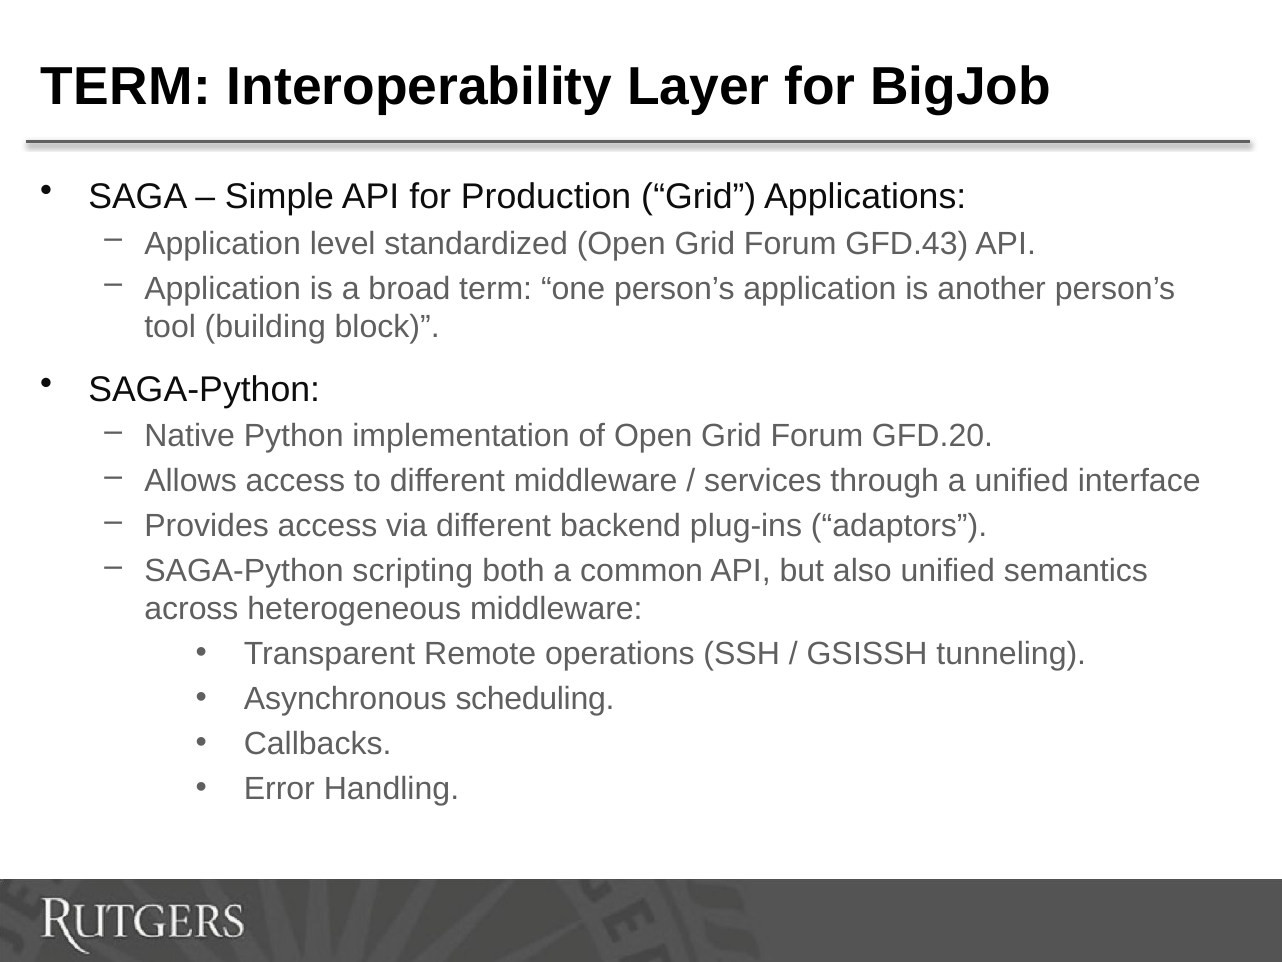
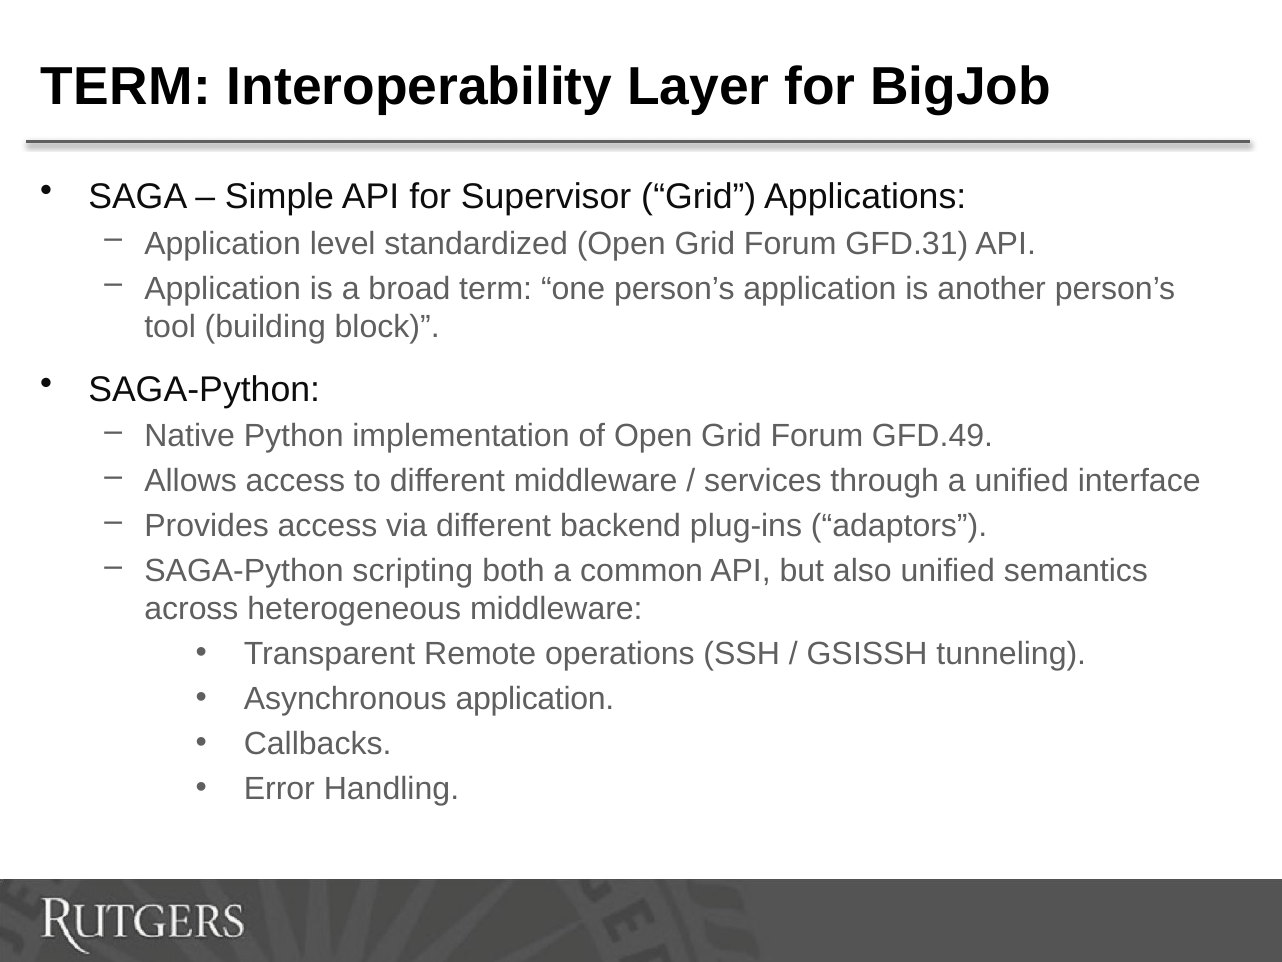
Production: Production -> Supervisor (546, 197)
GFD.43: GFD.43 -> GFD.31 (907, 244)
GFD.20: GFD.20 -> GFD.49 (933, 436)
Asynchronous scheduling: scheduling -> application (535, 699)
